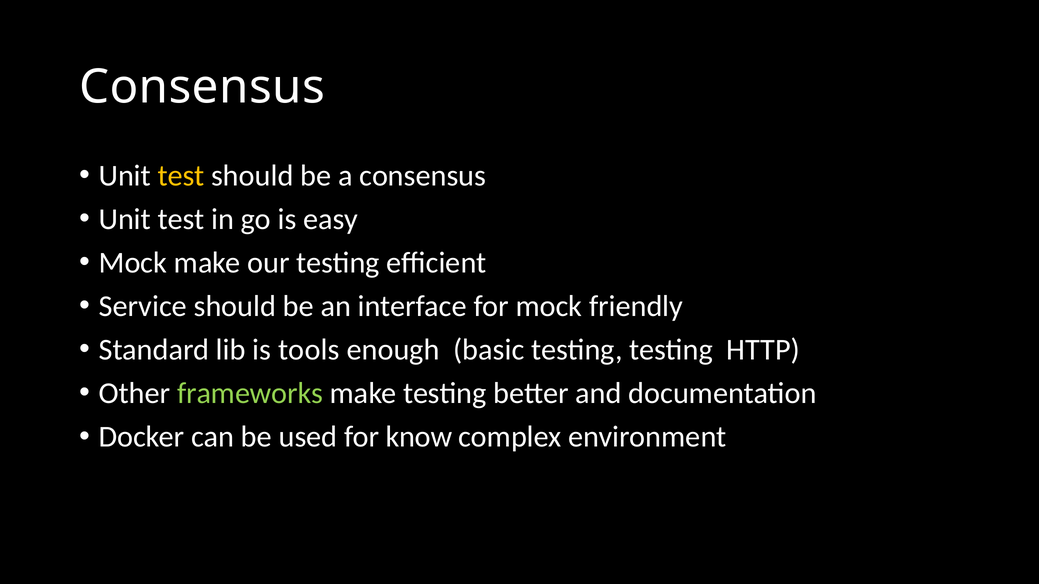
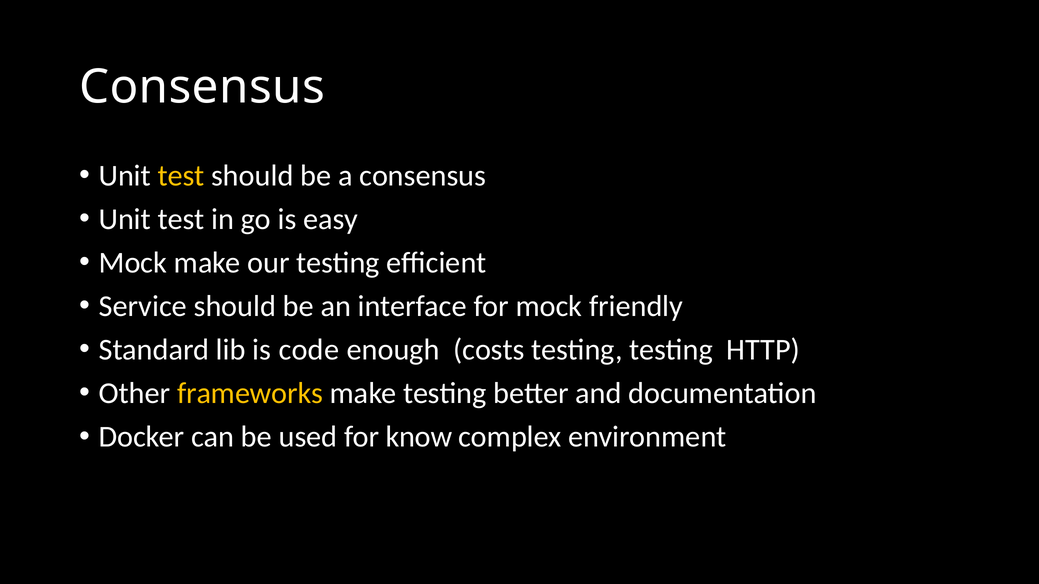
tools: tools -> code (309, 350)
basic: basic -> costs (489, 350)
frameworks colour: light green -> yellow (250, 393)
